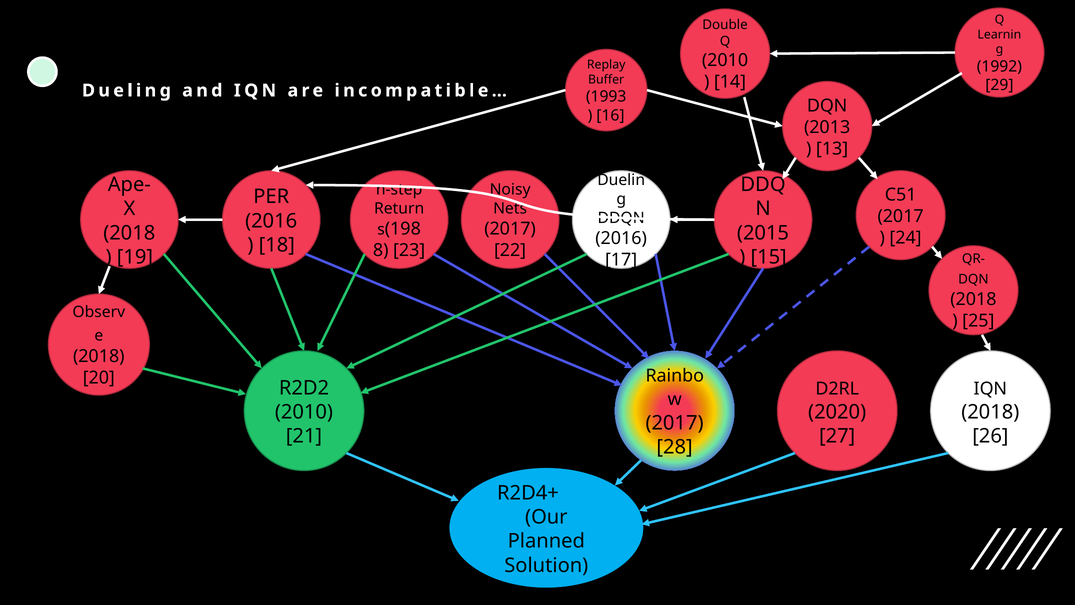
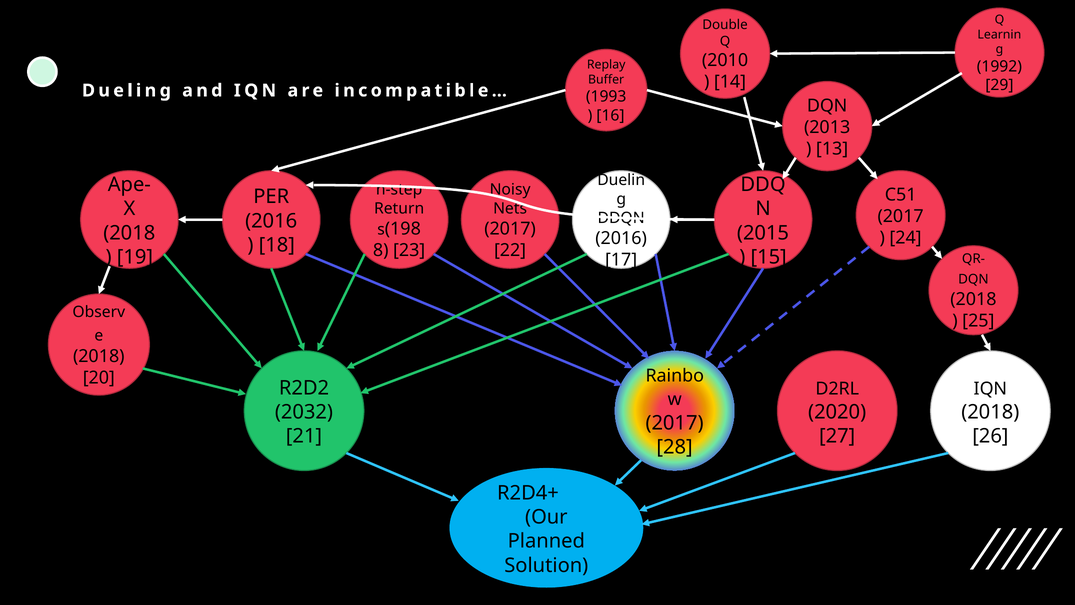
2010: 2010 -> 2032 (304, 412)
